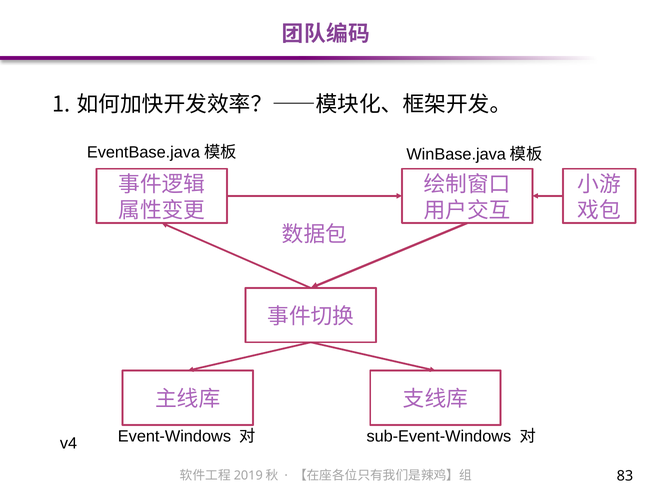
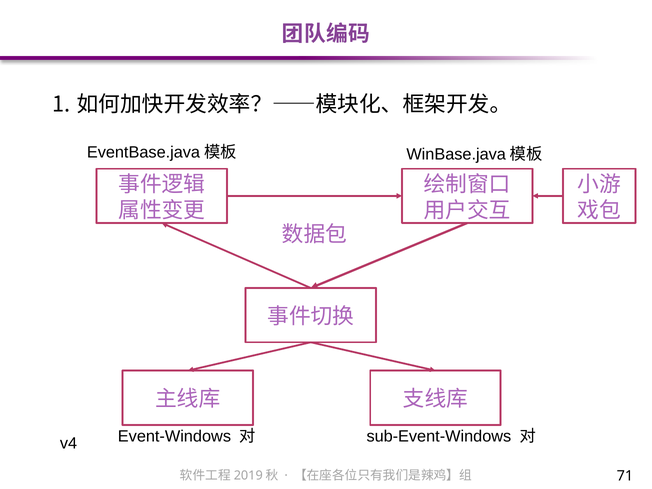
83: 83 -> 71 (625, 476)
